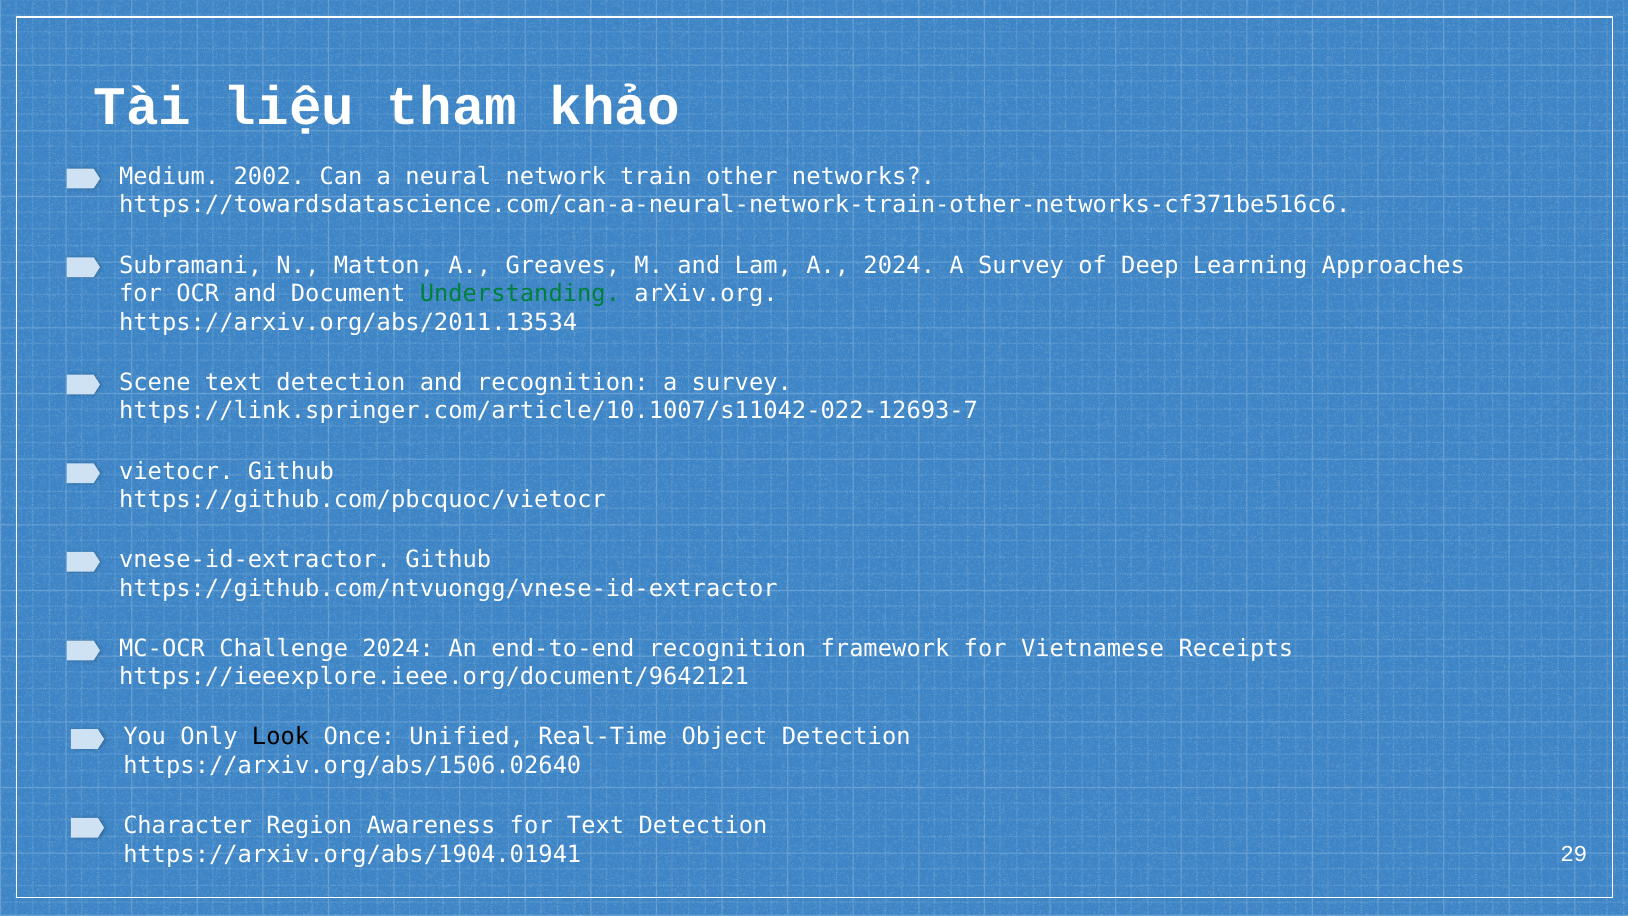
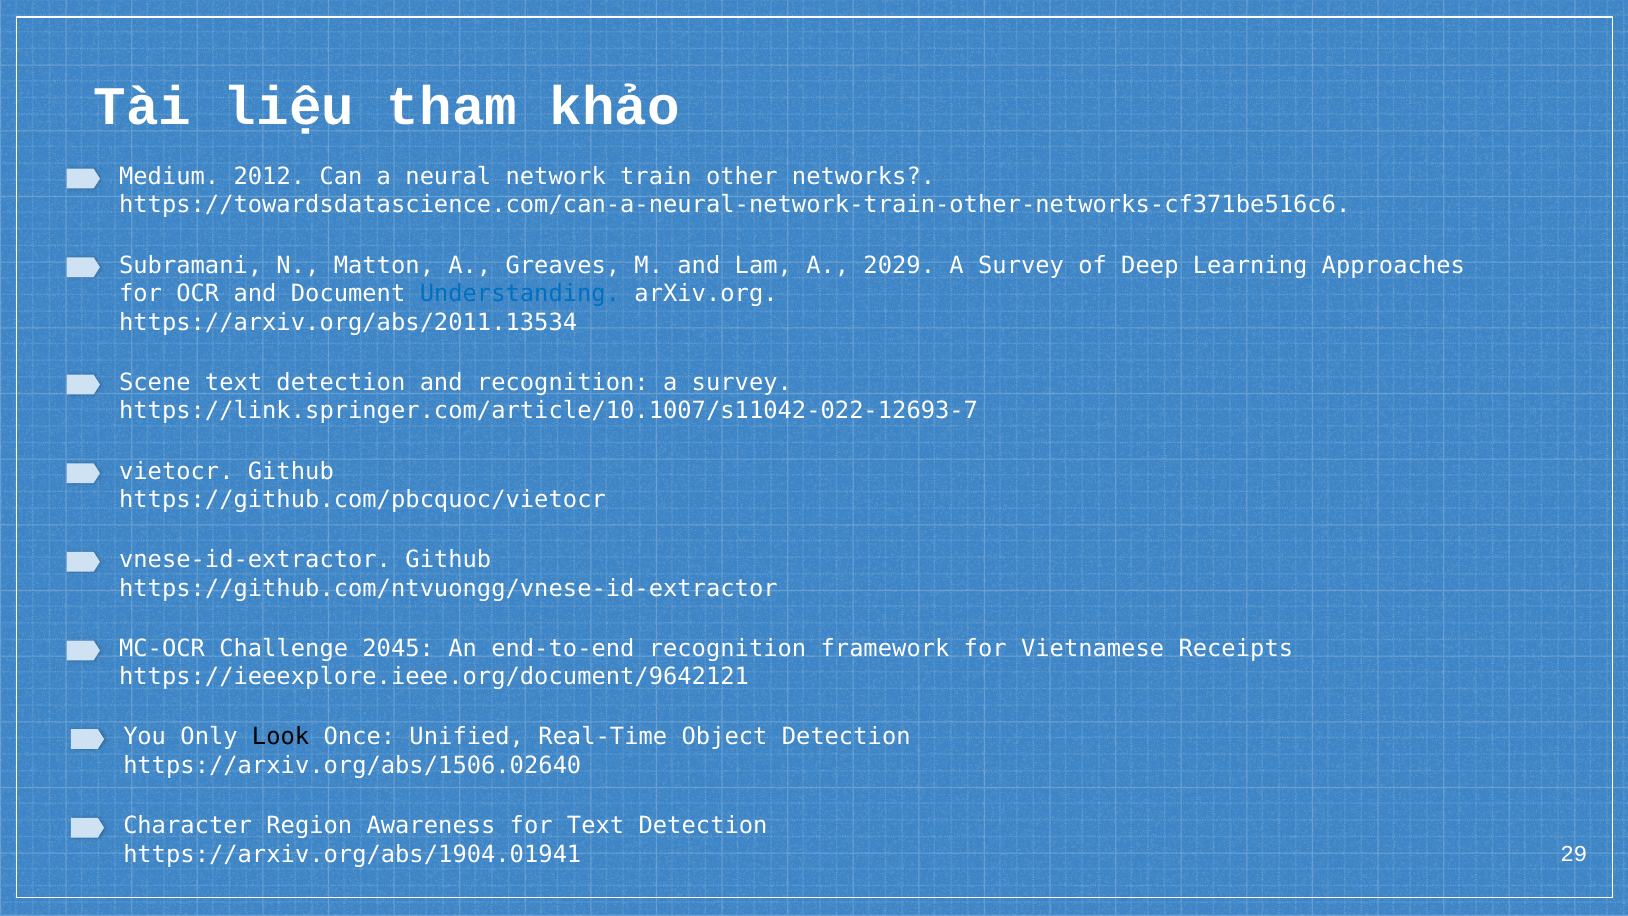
2002: 2002 -> 2012 (269, 177)
A 2024: 2024 -> 2029 (899, 265)
Understanding colour: green -> blue (520, 294)
Challenge 2024: 2024 -> 2045 (398, 648)
